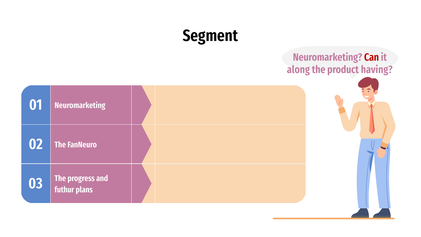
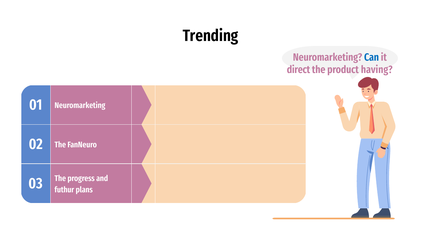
Segment: Segment -> Trending (211, 36)
Can colour: red -> blue (372, 57)
along: along -> direct (298, 70)
